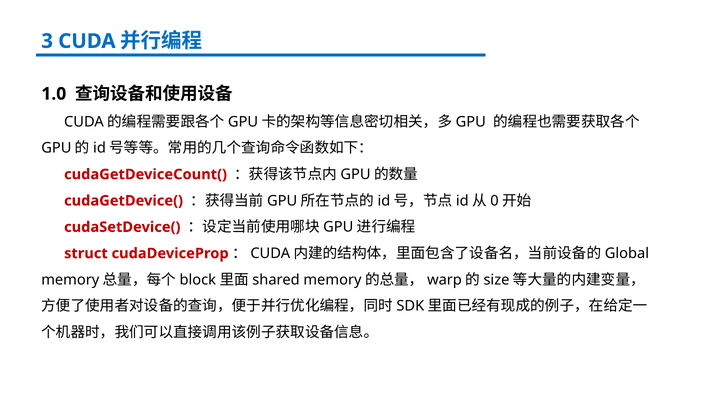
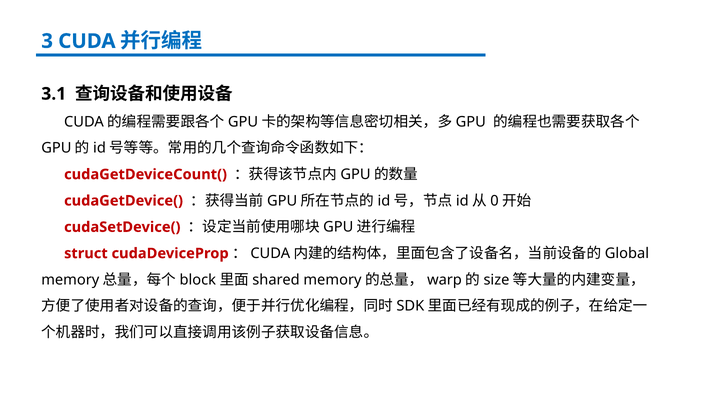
1.0: 1.0 -> 3.1 (54, 94)
